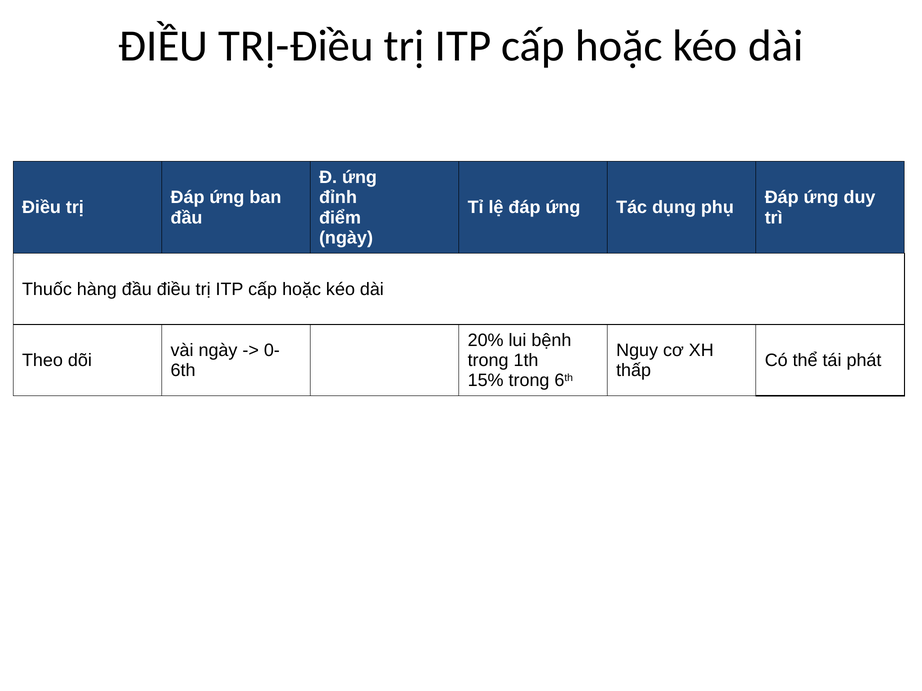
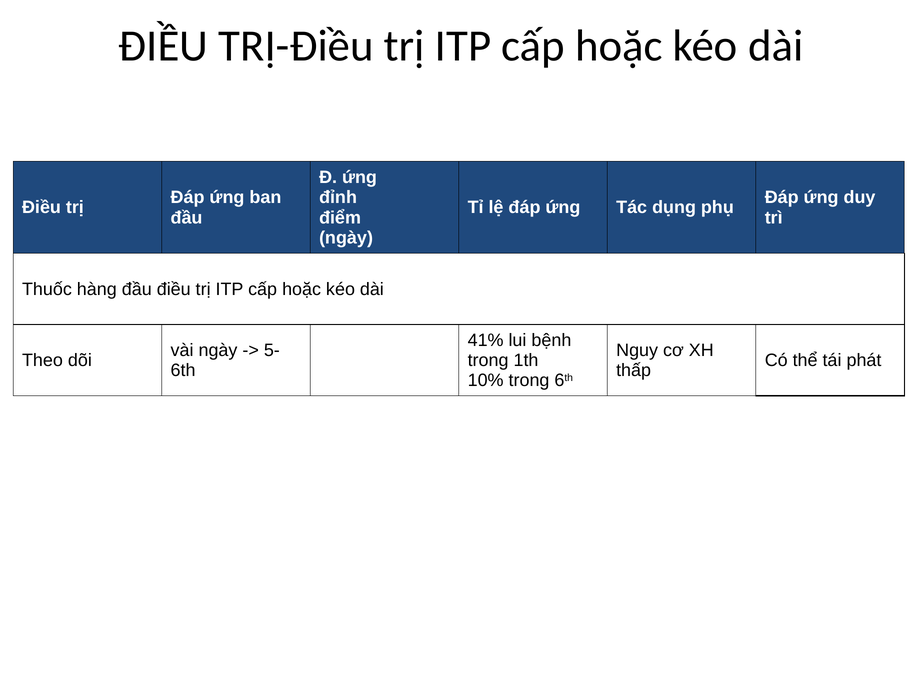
20%: 20% -> 41% (486, 341)
0-: 0- -> 5- (272, 351)
15%: 15% -> 10% (486, 381)
